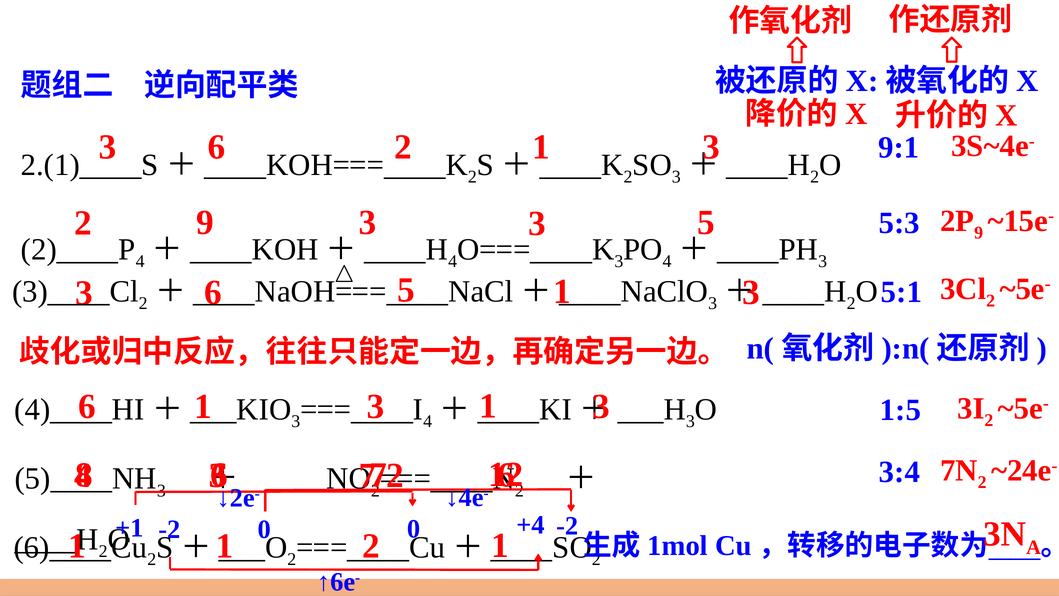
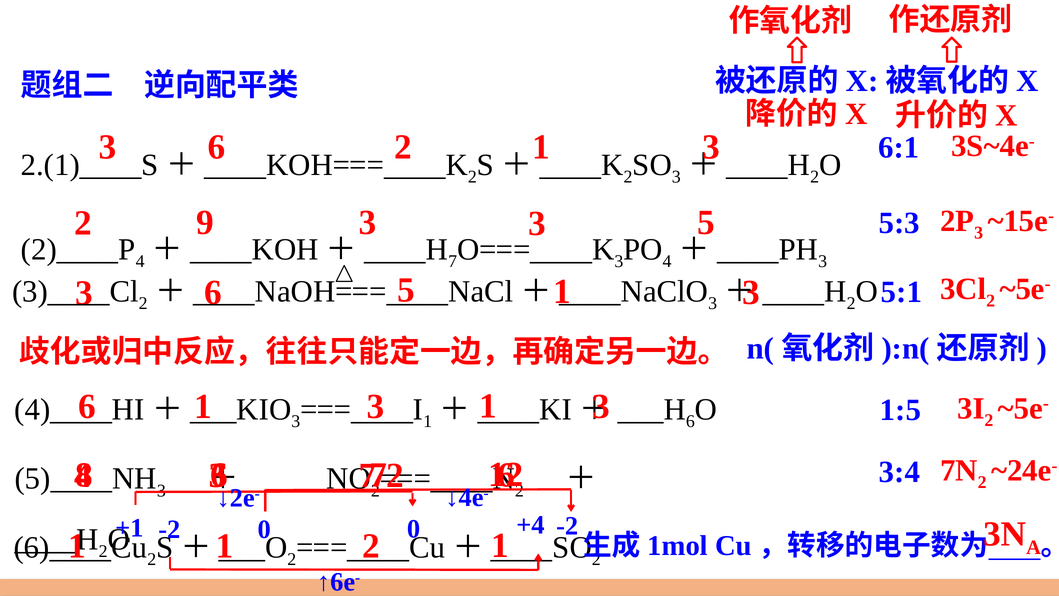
9:1: 9:1 -> 6:1 (899, 147)
9: 9 -> 3 (979, 233)
4: 4 -> 7 (453, 261)
4: 4 -> 1 (428, 421)
3: 3 -> 6 (690, 421)
